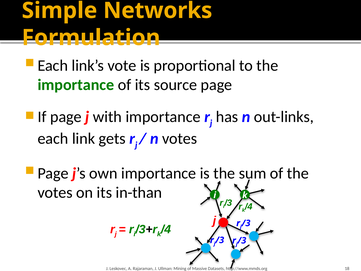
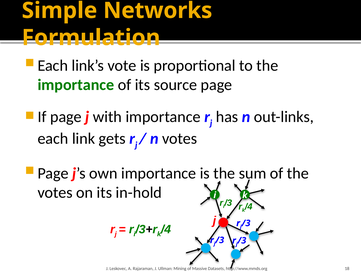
in-than: in-than -> in-hold (139, 192)
